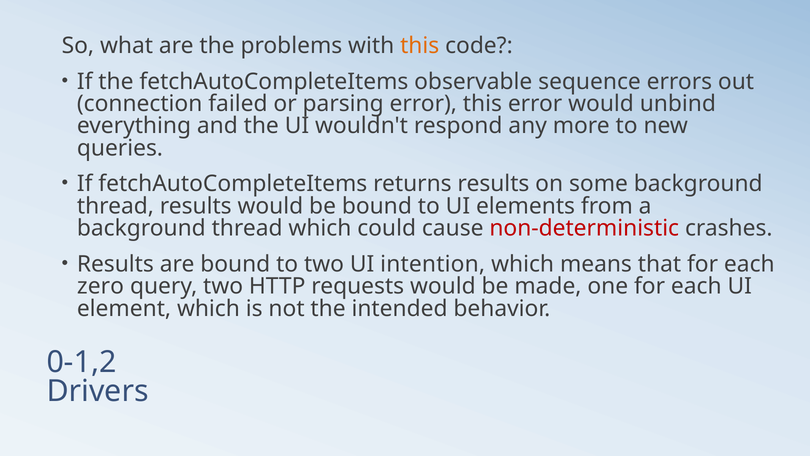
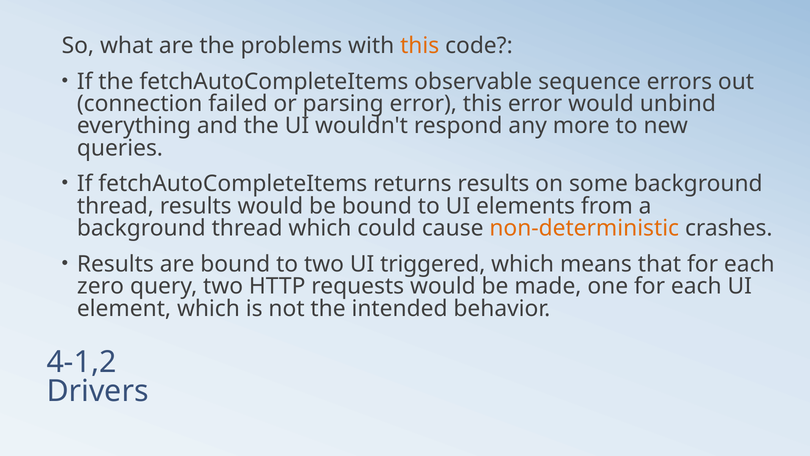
non-deterministic colour: red -> orange (584, 228)
intention: intention -> triggered (433, 264)
0-1,2: 0-1,2 -> 4-1,2 (82, 362)
